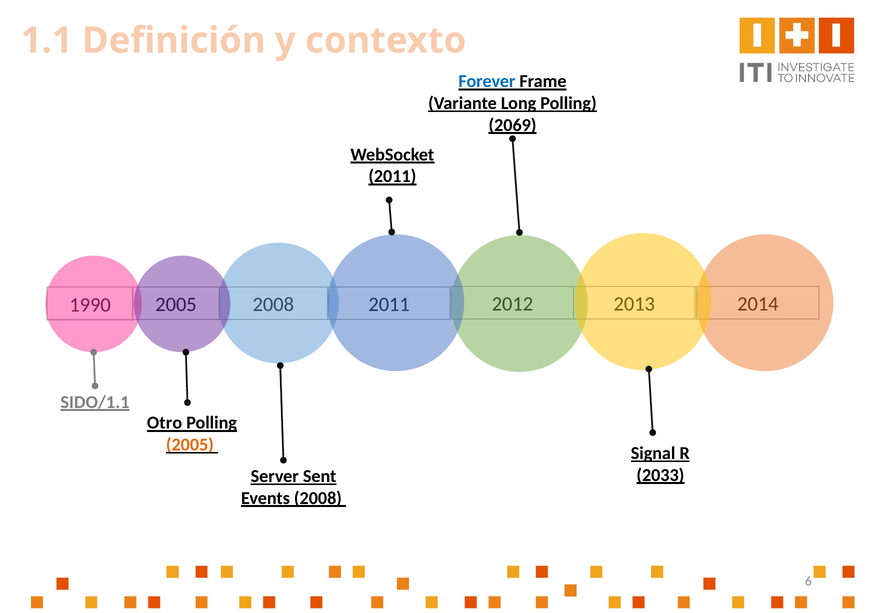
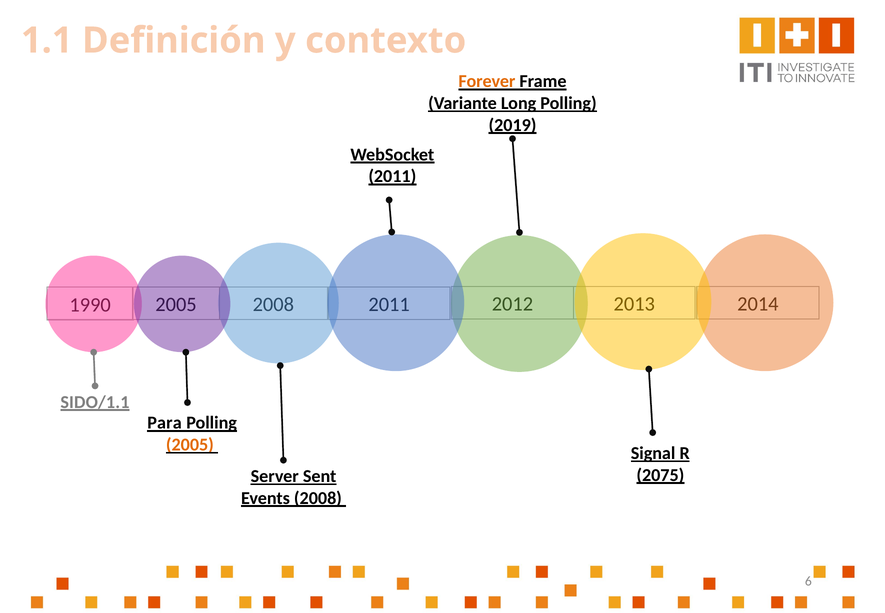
Forever colour: blue -> orange (487, 81)
2069: 2069 -> 2019 (513, 125)
Otro: Otro -> Para (165, 423)
2033: 2033 -> 2075 (660, 475)
